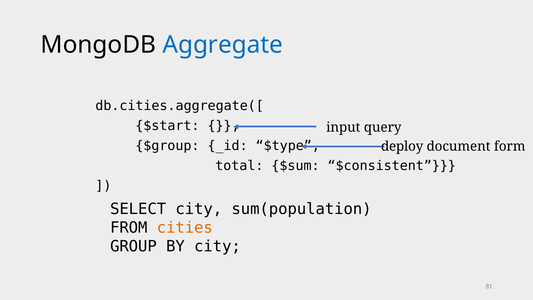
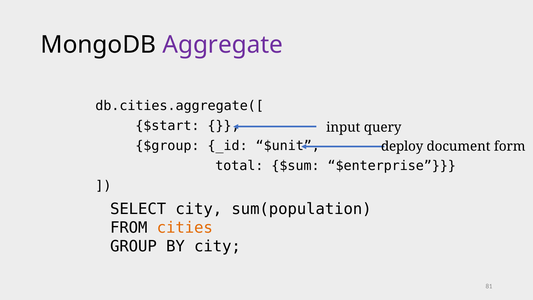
Aggregate colour: blue -> purple (223, 45)
$type: $type -> $unit (288, 146)
$consistent: $consistent -> $enterprise (392, 166)
